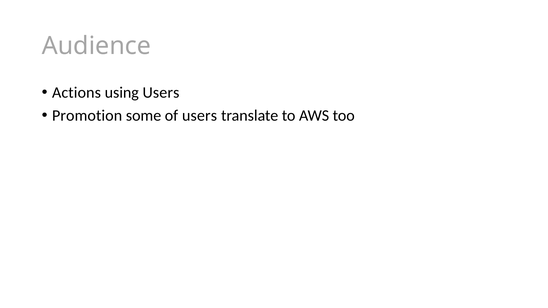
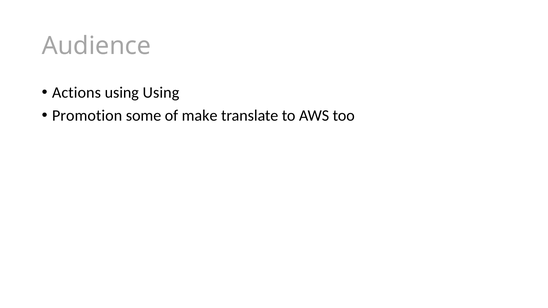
using Users: Users -> Using (161, 93)
of users: users -> make (200, 116)
